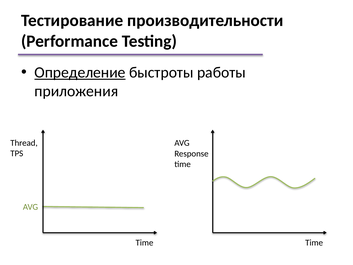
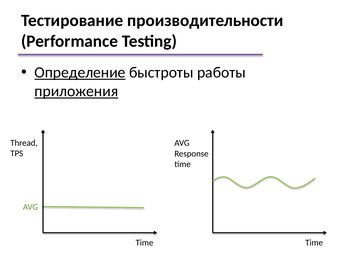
приложения underline: none -> present (76, 91)
